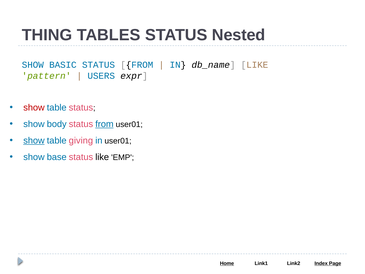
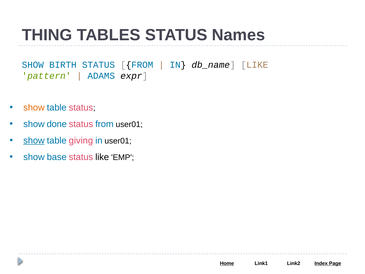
Nested: Nested -> Names (239, 35)
BASIC: BASIC -> BIRTH (63, 65)
USERS: USERS -> ADAMS (101, 76)
show colour: red -> orange (34, 108)
body: body -> done (57, 124)
from underline: present -> none (104, 124)
